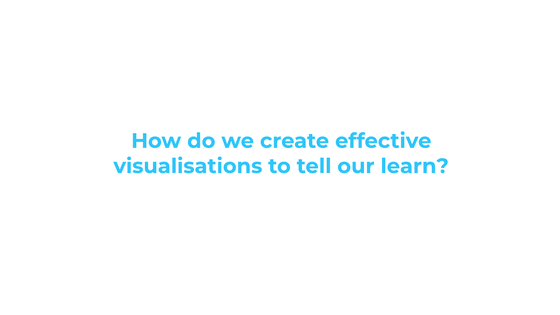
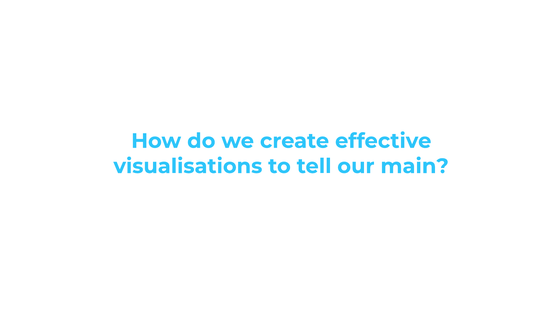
learn: learn -> main (415, 166)
